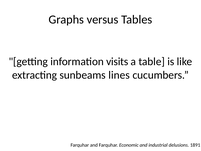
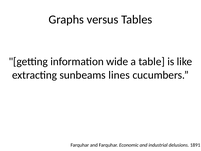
visits: visits -> wide (117, 62)
